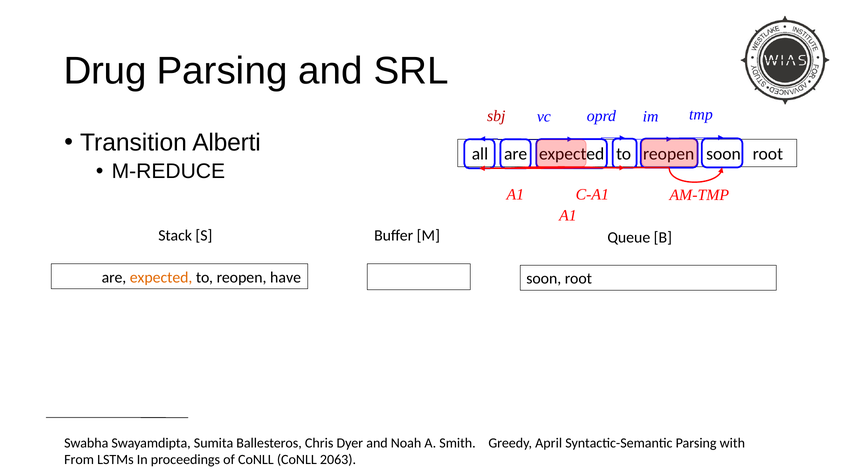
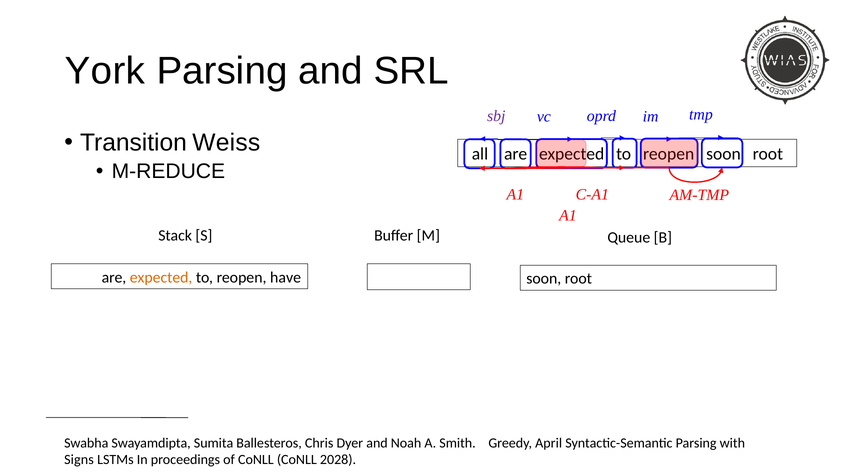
Drug: Drug -> York (105, 71)
sbj colour: red -> purple (496, 116)
Alberti: Alberti -> Weiss (226, 143)
From: From -> Signs (79, 460)
2063: 2063 -> 2028 (338, 460)
